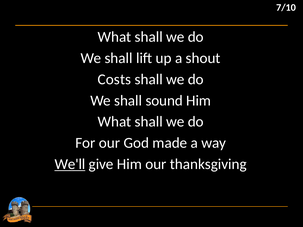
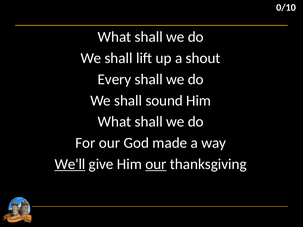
7/10: 7/10 -> 0/10 (286, 8)
Costs: Costs -> Every (114, 79)
our underline: none -> present (156, 164)
